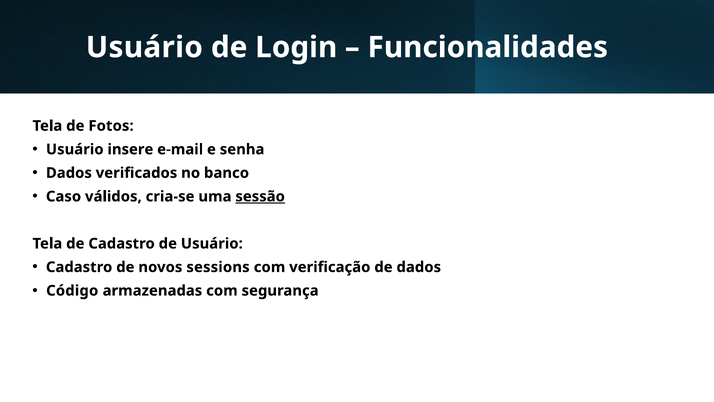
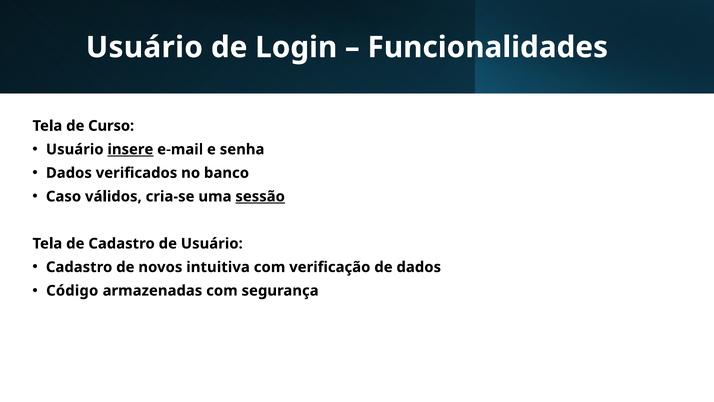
Fotos: Fotos -> Curso (111, 126)
insere underline: none -> present (130, 149)
sessions: sessions -> intuitiva (218, 267)
